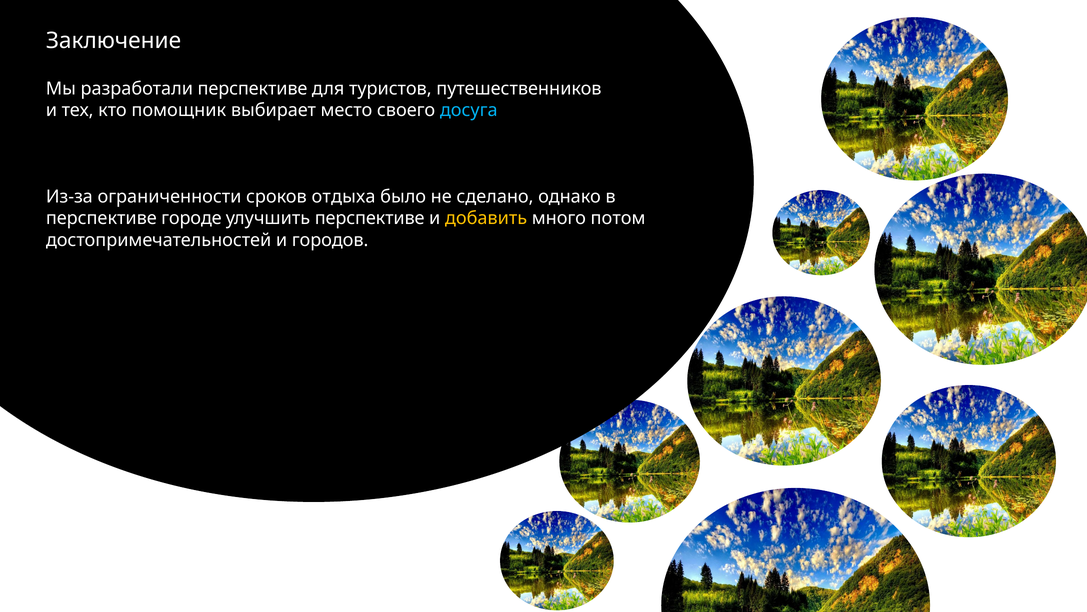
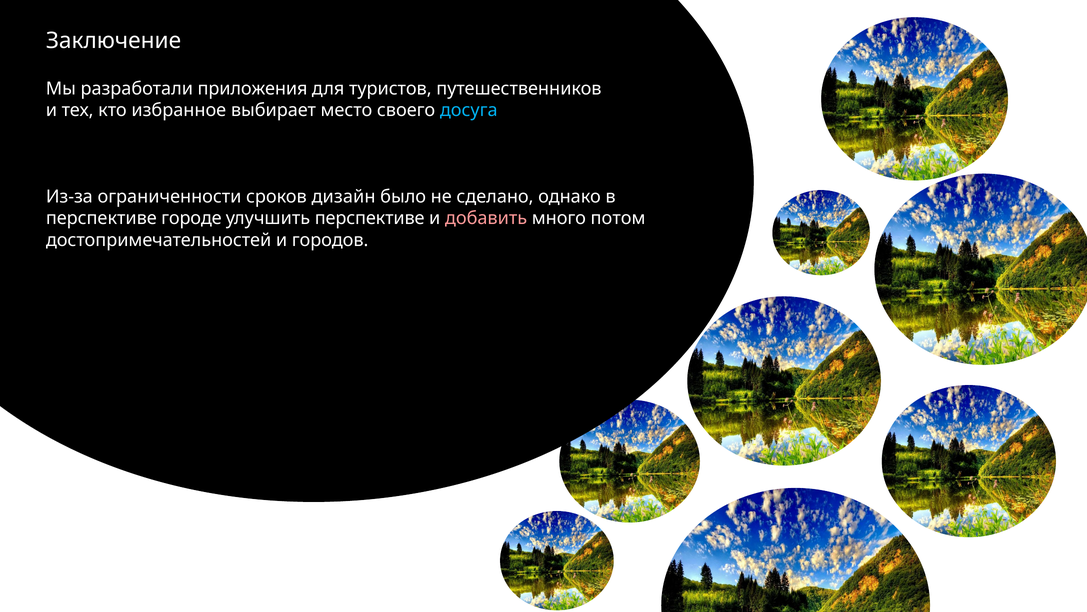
разработали перспективе: перспективе -> приложения (253, 89)
помощник: помощник -> избранное (179, 110)
отдыха: отдыха -> дизайн (344, 196)
добавить colour: yellow -> pink (486, 218)
